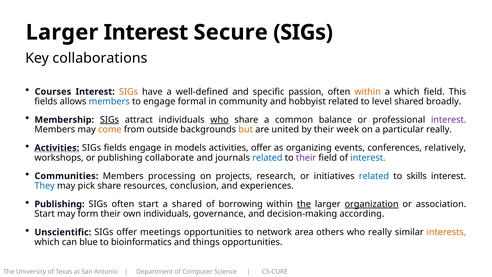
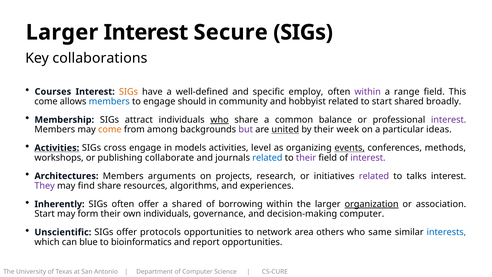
passion: passion -> employ (306, 92)
within colour: orange -> purple (368, 92)
a which: which -> range (407, 92)
fields: fields -> come (46, 101)
formal: formal -> should (192, 101)
to level: level -> start (382, 101)
SIGs underline: present -> none (109, 120)
outside: outside -> among (162, 130)
but colour: orange -> purple (246, 130)
united underline: none -> present (285, 130)
particular really: really -> ideas (439, 130)
SIGs fields: fields -> cross (115, 148)
activities offer: offer -> level (261, 148)
events underline: none -> present (350, 148)
relatively: relatively -> methods (445, 148)
interest colour: blue -> purple (368, 158)
Communities: Communities -> Architectures (66, 176)
processing: processing -> arguments (172, 176)
related colour: blue -> purple (374, 176)
skills: skills -> talks (417, 176)
They colour: blue -> purple (45, 186)
pick: pick -> find (86, 186)
conclusion: conclusion -> algorithms (194, 186)
Publishing: Publishing -> Inherently (60, 204)
often start: start -> offer (149, 204)
the underline: present -> none (304, 204)
decision-making according: according -> computer (362, 214)
meetings: meetings -> protocols (160, 232)
who really: really -> same (380, 232)
interests colour: orange -> blue (446, 232)
things: things -> report (206, 242)
